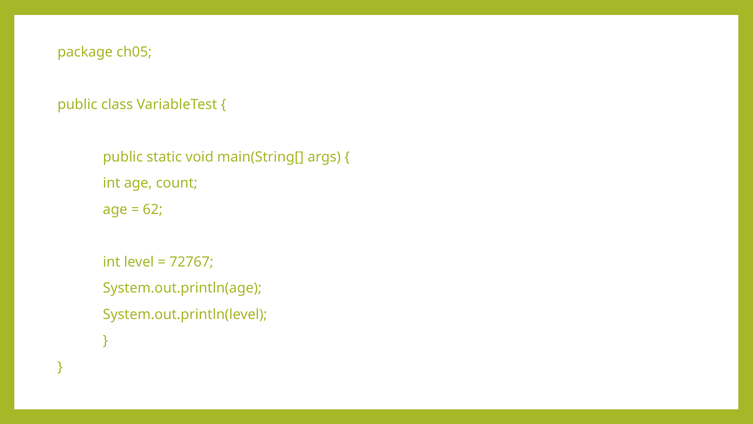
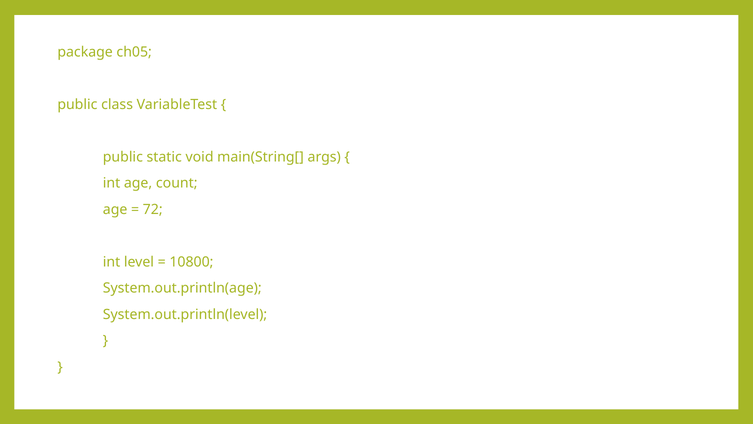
62: 62 -> 72 (153, 209)
72767: 72767 -> 10800 (191, 262)
